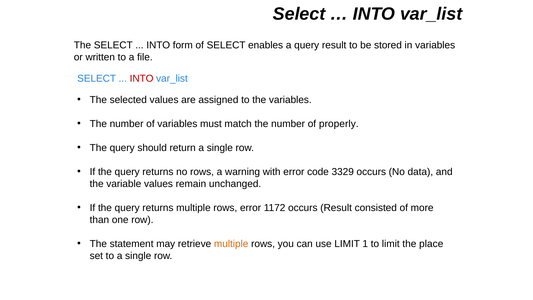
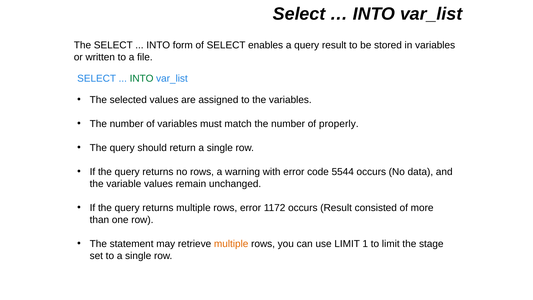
INTO colour: red -> green (142, 79)
3329: 3329 -> 5544 (343, 172)
place: place -> stage (431, 244)
